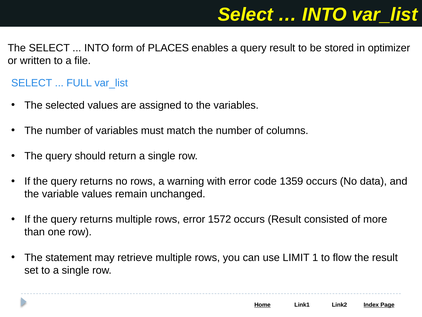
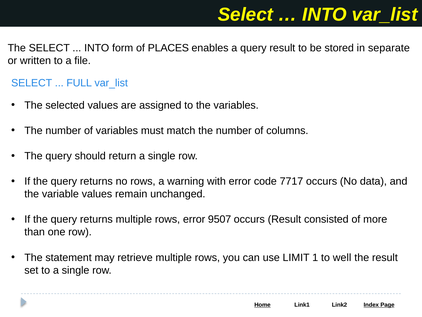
optimizer: optimizer -> separate (389, 48)
1359: 1359 -> 7717 (291, 181)
1572: 1572 -> 9507 (220, 219)
flow: flow -> well (342, 257)
